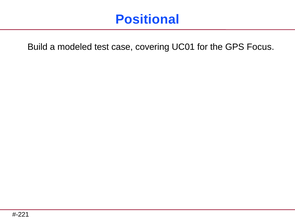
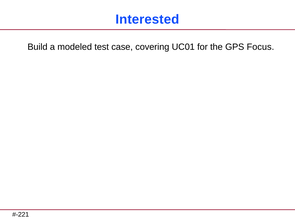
Positional: Positional -> Interested (147, 19)
